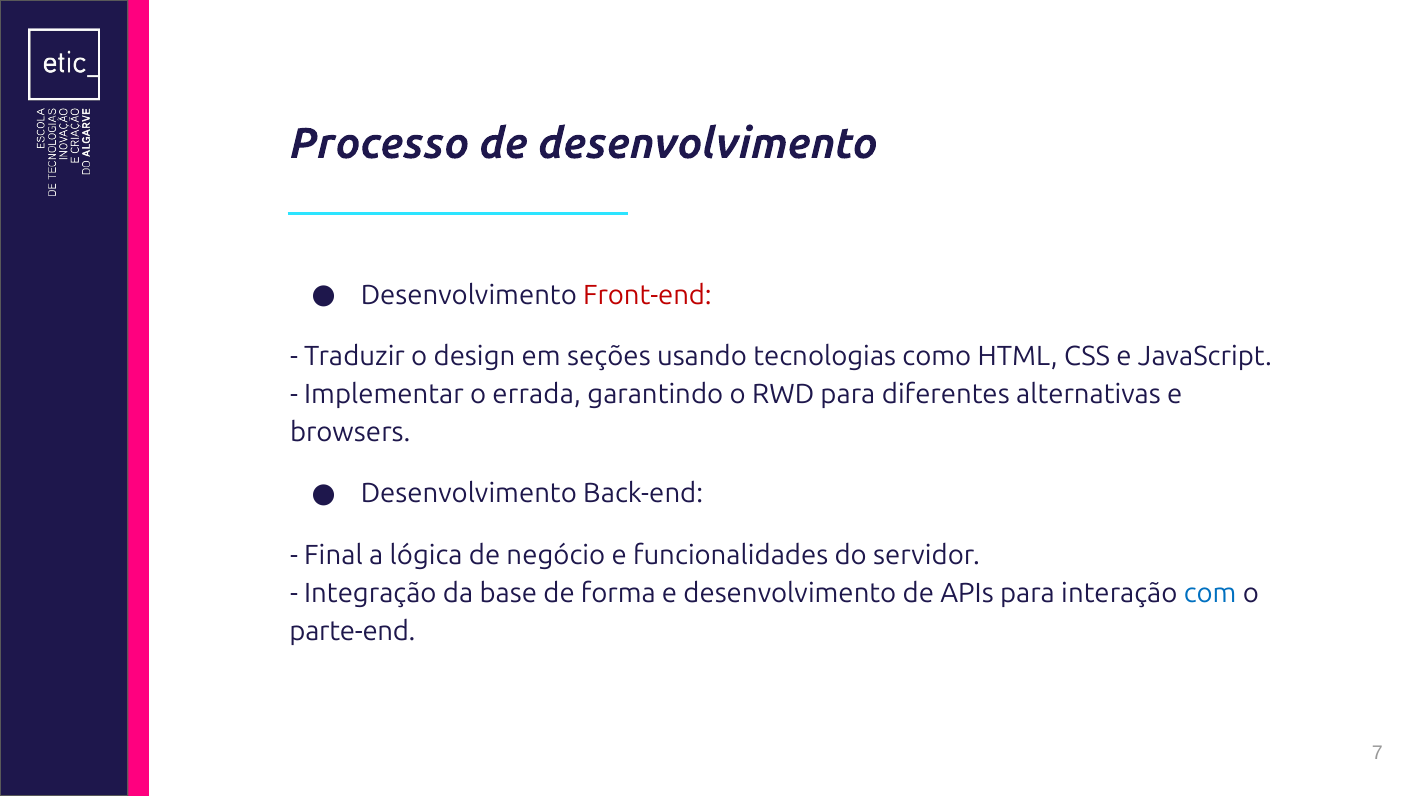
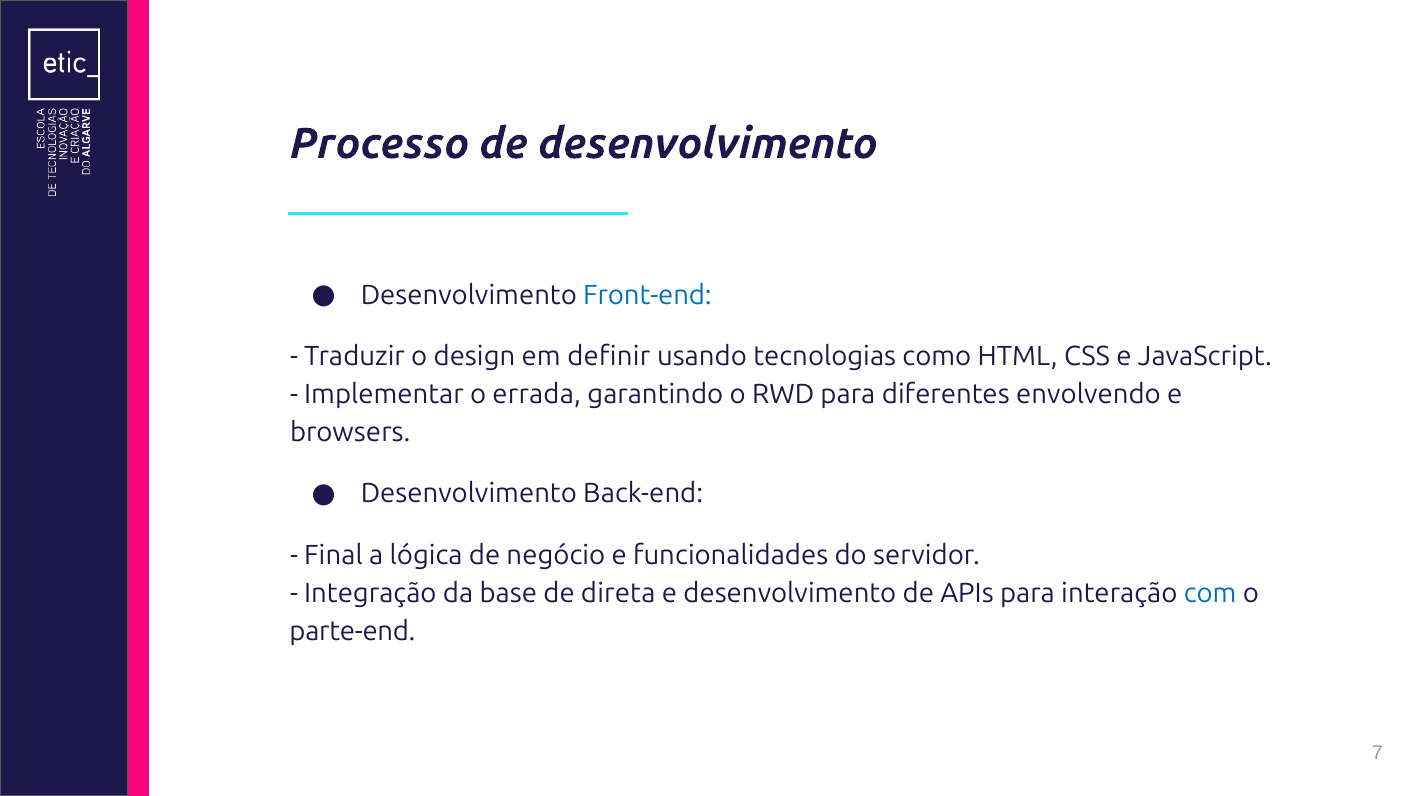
Front-end colour: red -> blue (647, 295)
seções: seções -> definir (609, 357)
alternativas: alternativas -> envolvendo (1088, 395)
forma: forma -> direta (618, 594)
